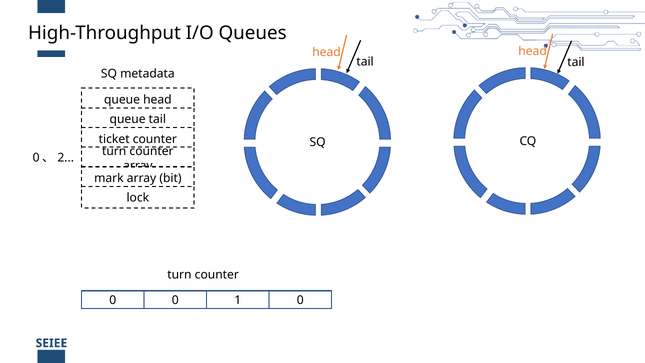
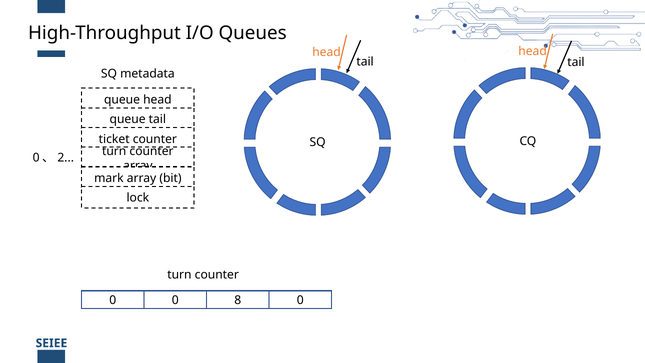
1: 1 -> 8 (238, 300)
